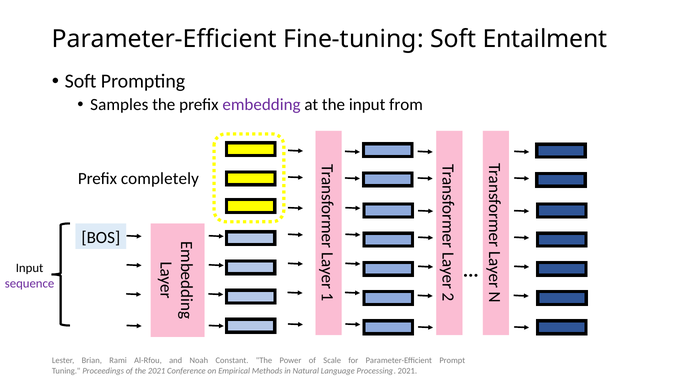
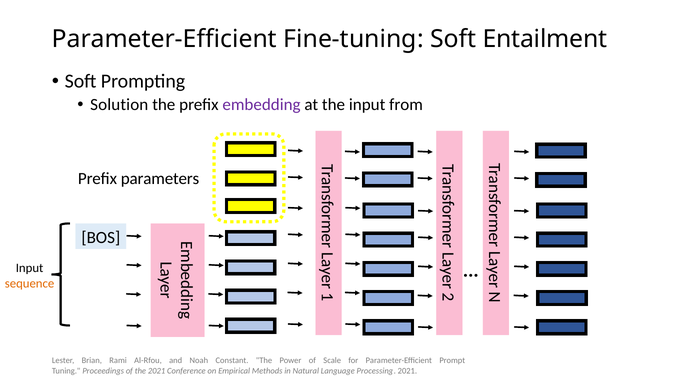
Samples: Samples -> Solution (119, 105)
completely: completely -> parameters (160, 179)
sequence colour: purple -> orange (30, 283)
